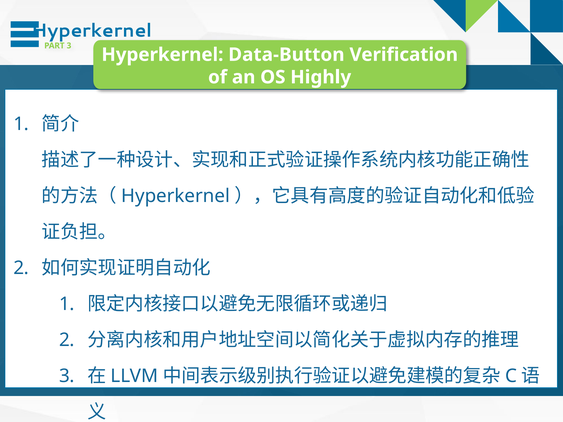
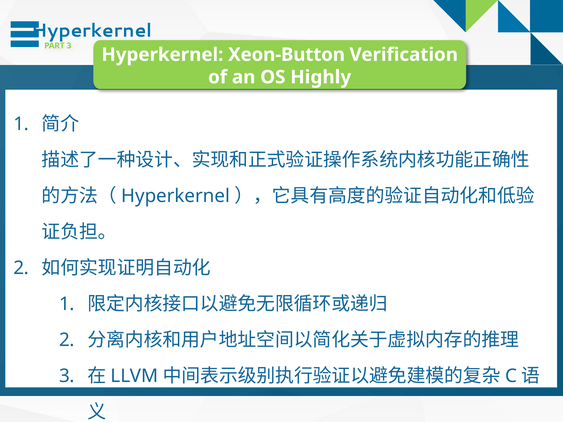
Data-Button: Data-Button -> Xeon-Button (287, 55)
